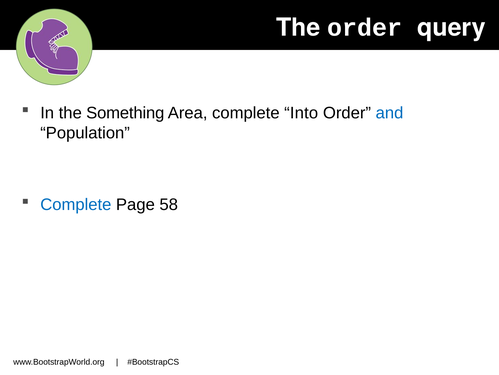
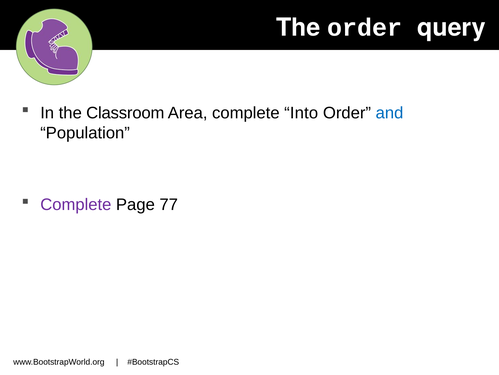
Something: Something -> Classroom (125, 113)
Complete colour: blue -> purple (76, 204)
58: 58 -> 77 (169, 204)
